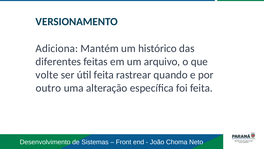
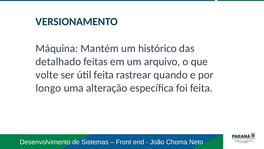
Adiciona: Adiciona -> Máquina (57, 48)
diferentes: diferentes -> detalhado (58, 61)
outro: outro -> longo (48, 88)
